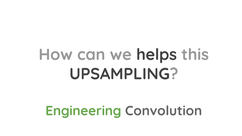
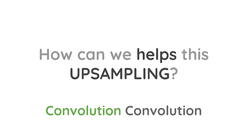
Engineering: Engineering -> Convolution (83, 111)
